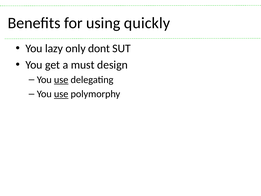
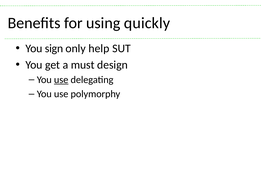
lazy: lazy -> sign (54, 48)
dont: dont -> help (99, 48)
use underline: present -> none (61, 94)
